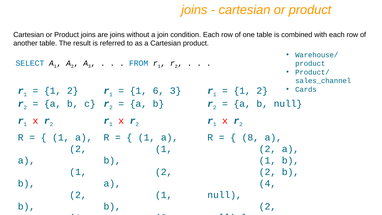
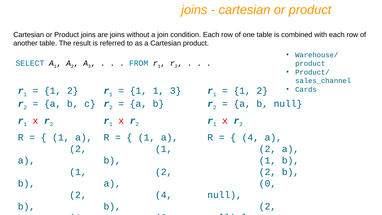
1 6: 6 -> 1 (158, 91)
8: 8 -> 4 (250, 137)
4: 4 -> 0 (268, 183)
1: 1 -> 4 (164, 195)
